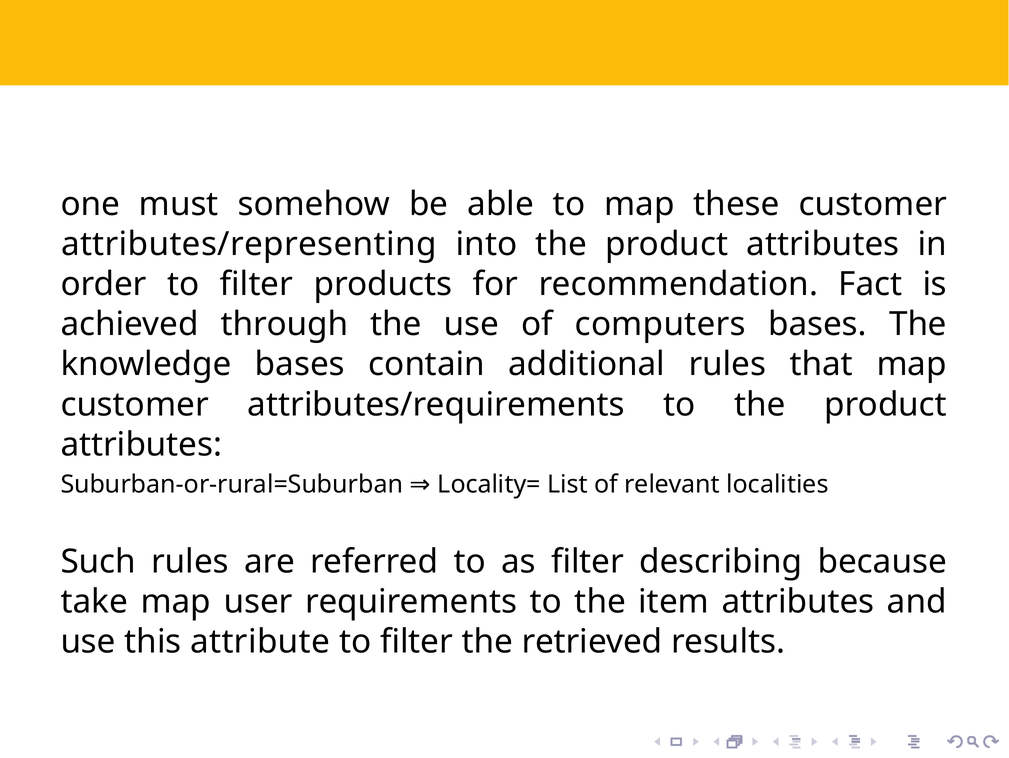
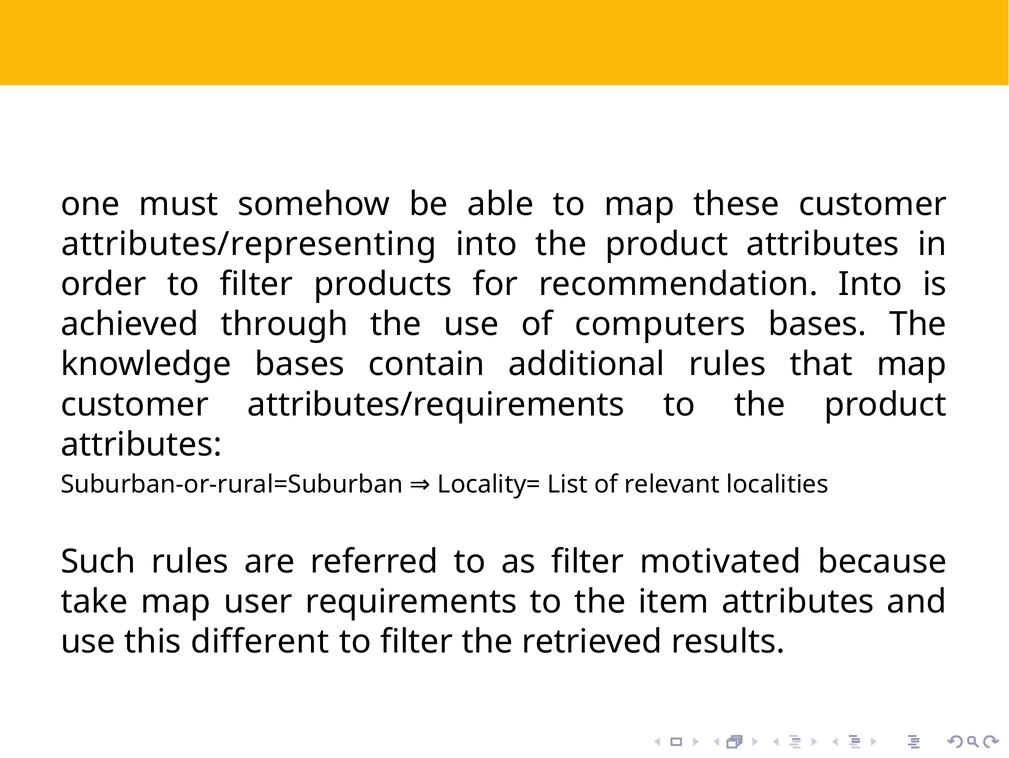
recommendation Fact: Fact -> Into (870, 284)
describing: describing -> motivated (721, 561)
attribute: attribute -> different (260, 641)
